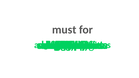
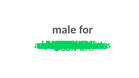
must: must -> male (64, 30)
